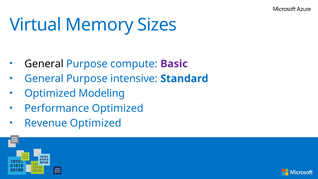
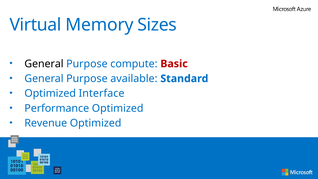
Basic colour: purple -> red (174, 64)
intensive: intensive -> available (134, 79)
Modeling: Modeling -> Interface (102, 93)
